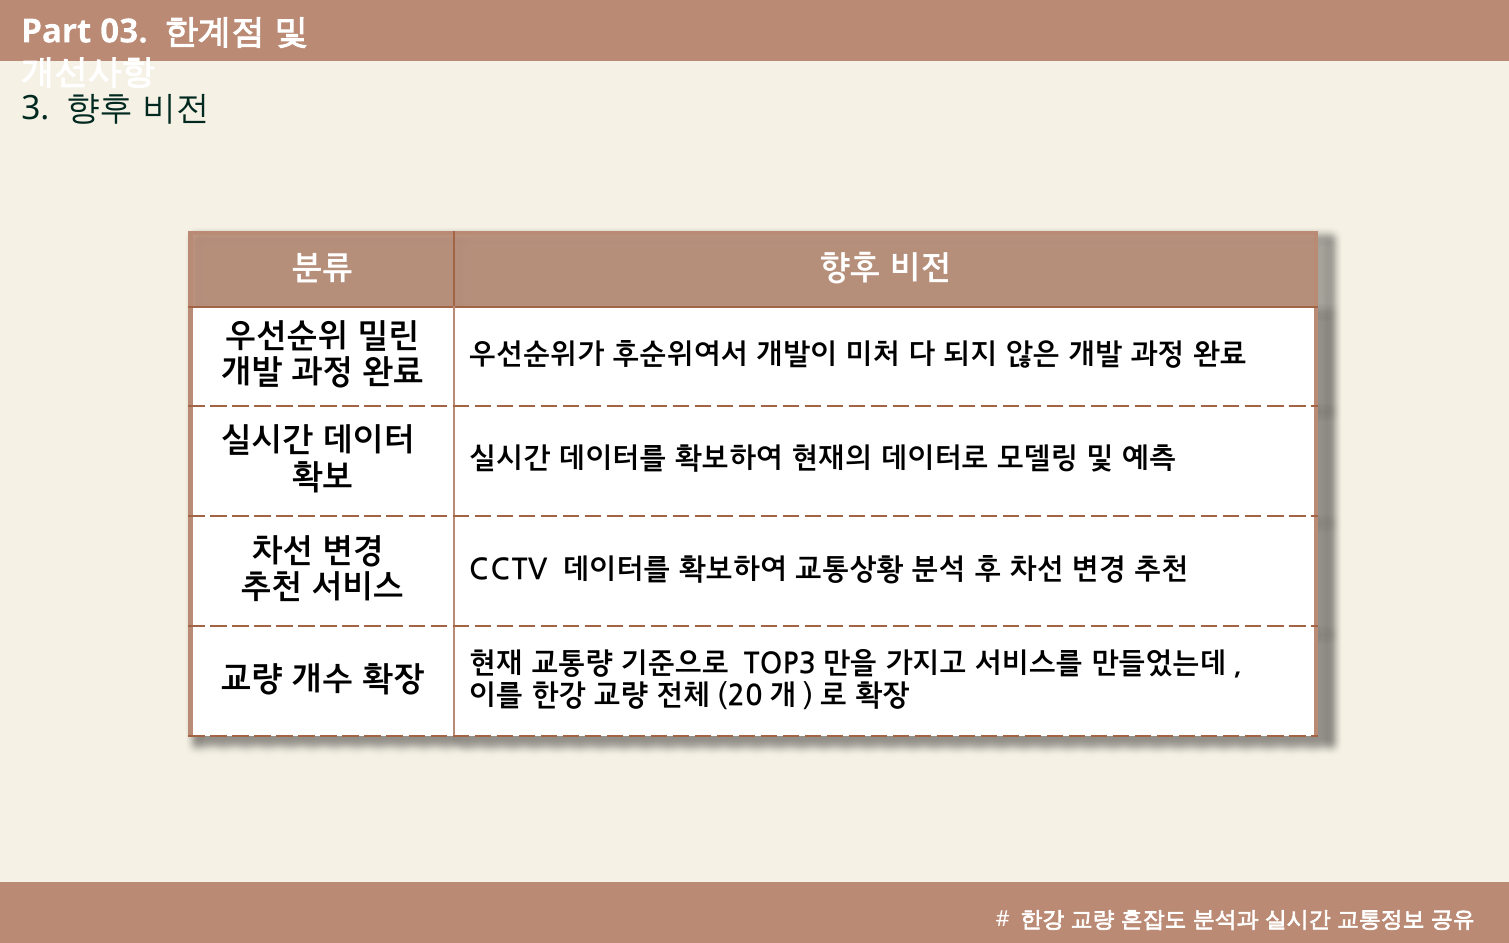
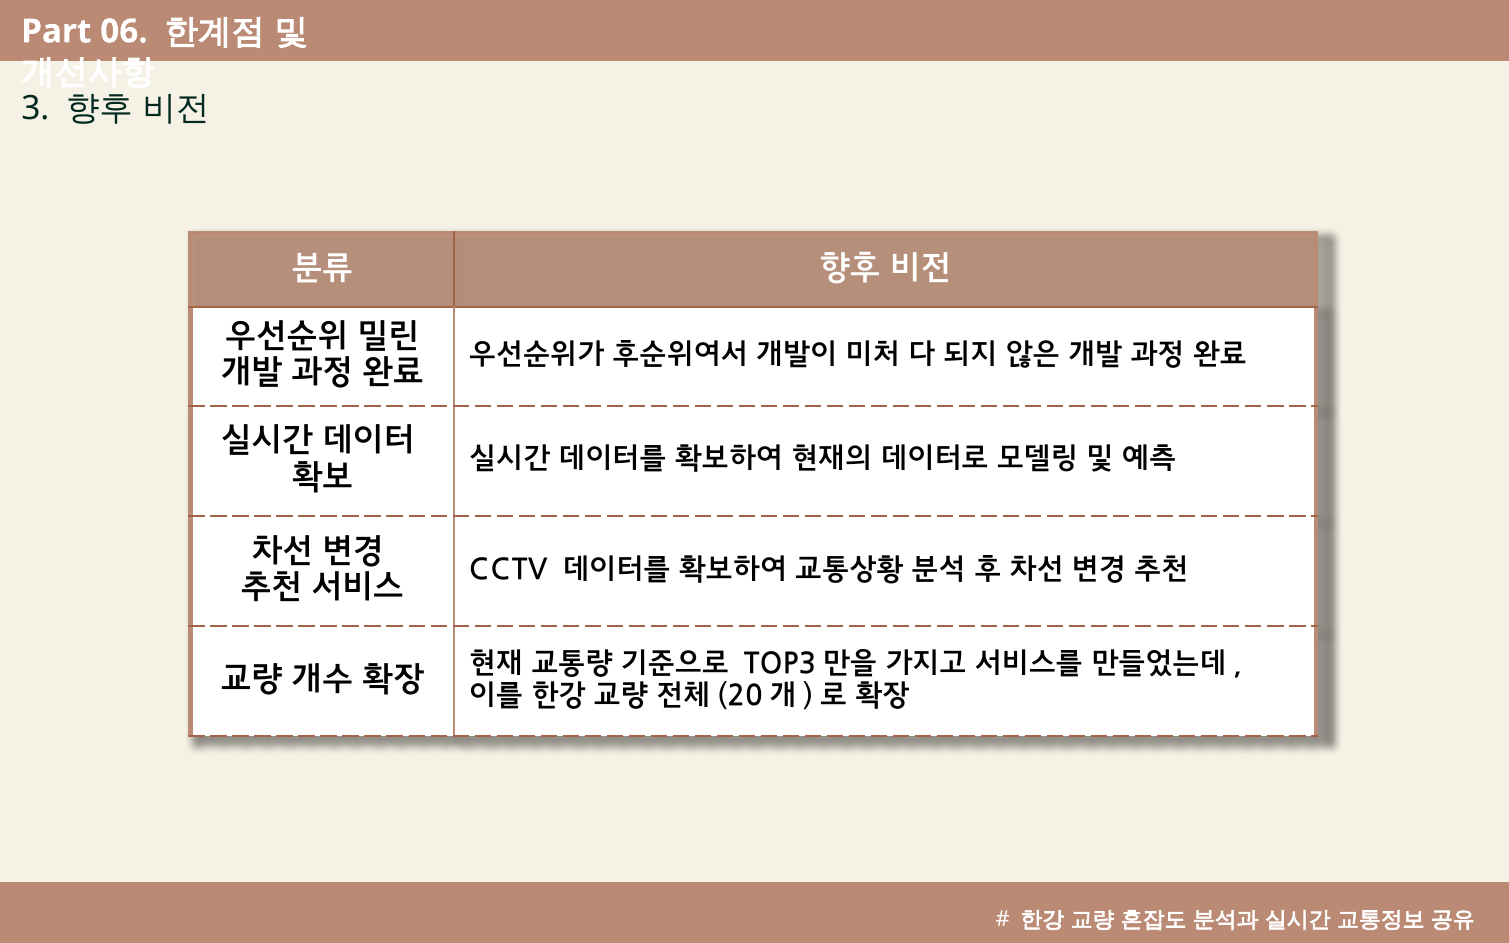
03: 03 -> 06 (124, 31)
